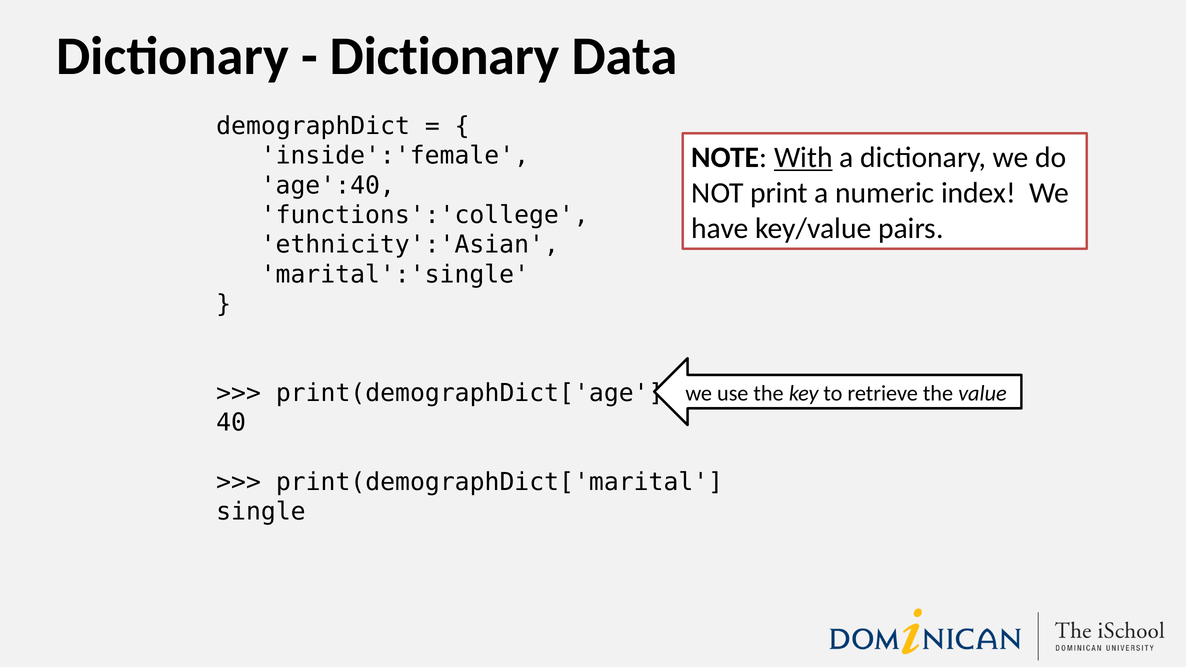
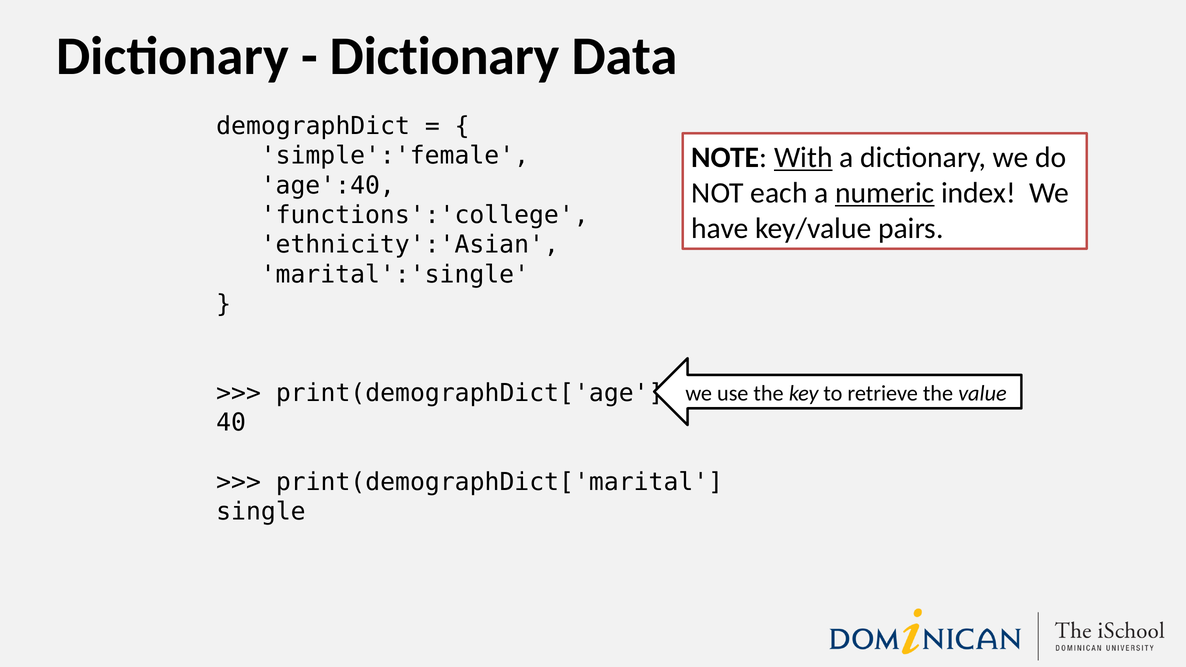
inside':'female: inside':'female -> simple':'female (395, 156)
print: print -> each (779, 193)
numeric underline: none -> present (885, 193)
